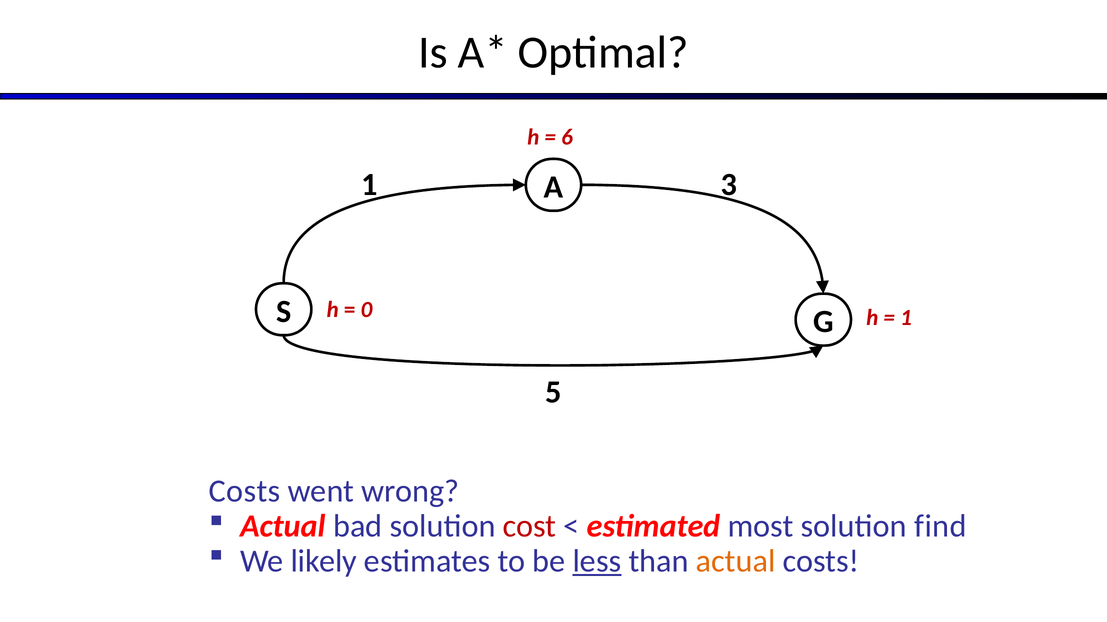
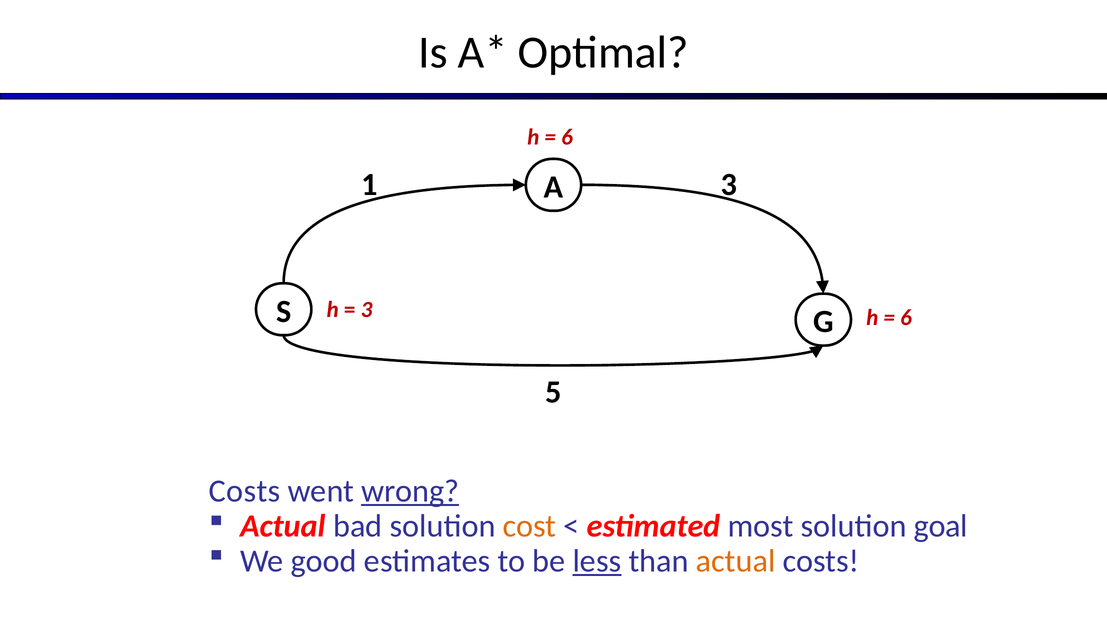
0: 0 -> 3 (366, 310)
1: 1 -> 6 (906, 318)
wrong underline: none -> present (410, 492)
cost colour: red -> orange (529, 527)
find: find -> goal (941, 527)
likely: likely -> good (324, 562)
